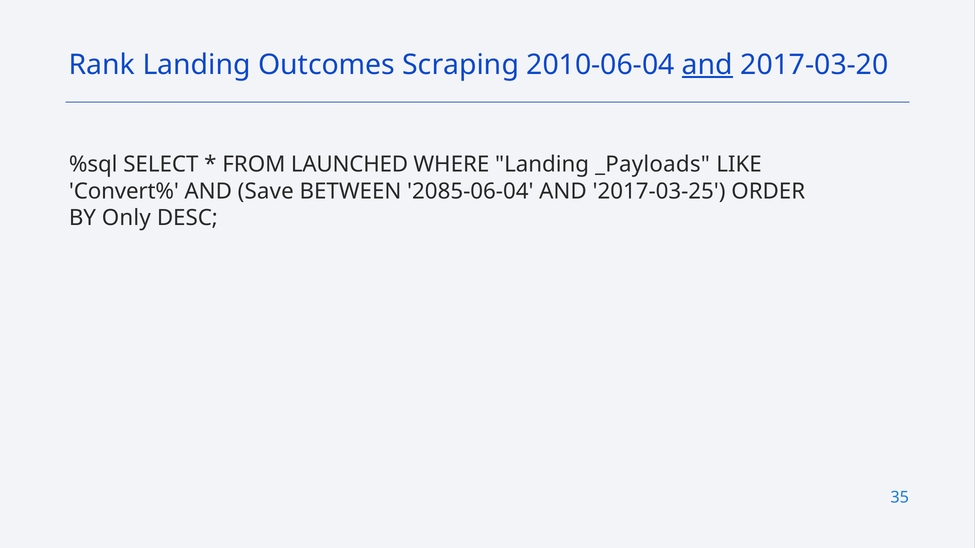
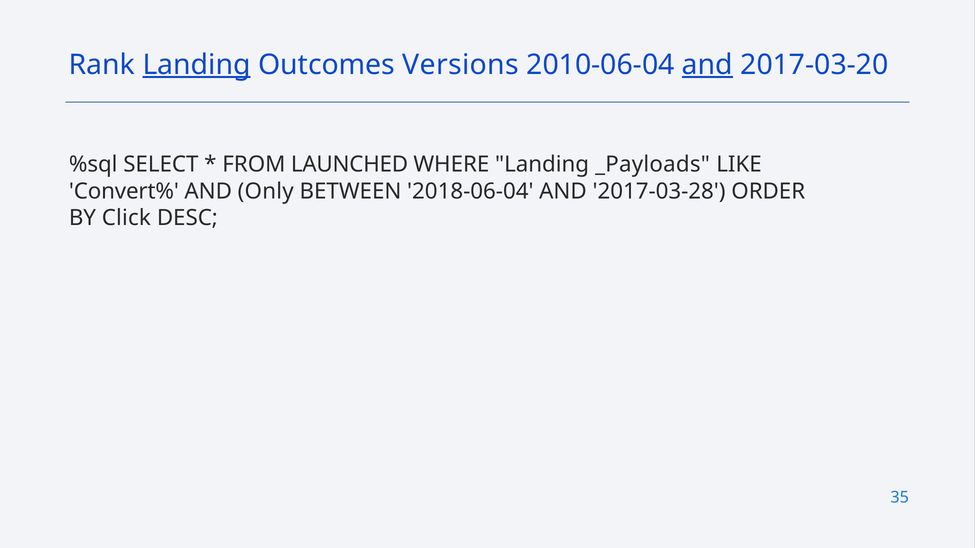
Landing underline: none -> present (197, 65)
Scraping: Scraping -> Versions (461, 65)
Save: Save -> Only (266, 191)
2085-06-04: 2085-06-04 -> 2018-06-04 (470, 191)
2017-03-25: 2017-03-25 -> 2017-03-28 (659, 191)
Only: Only -> Click (126, 218)
